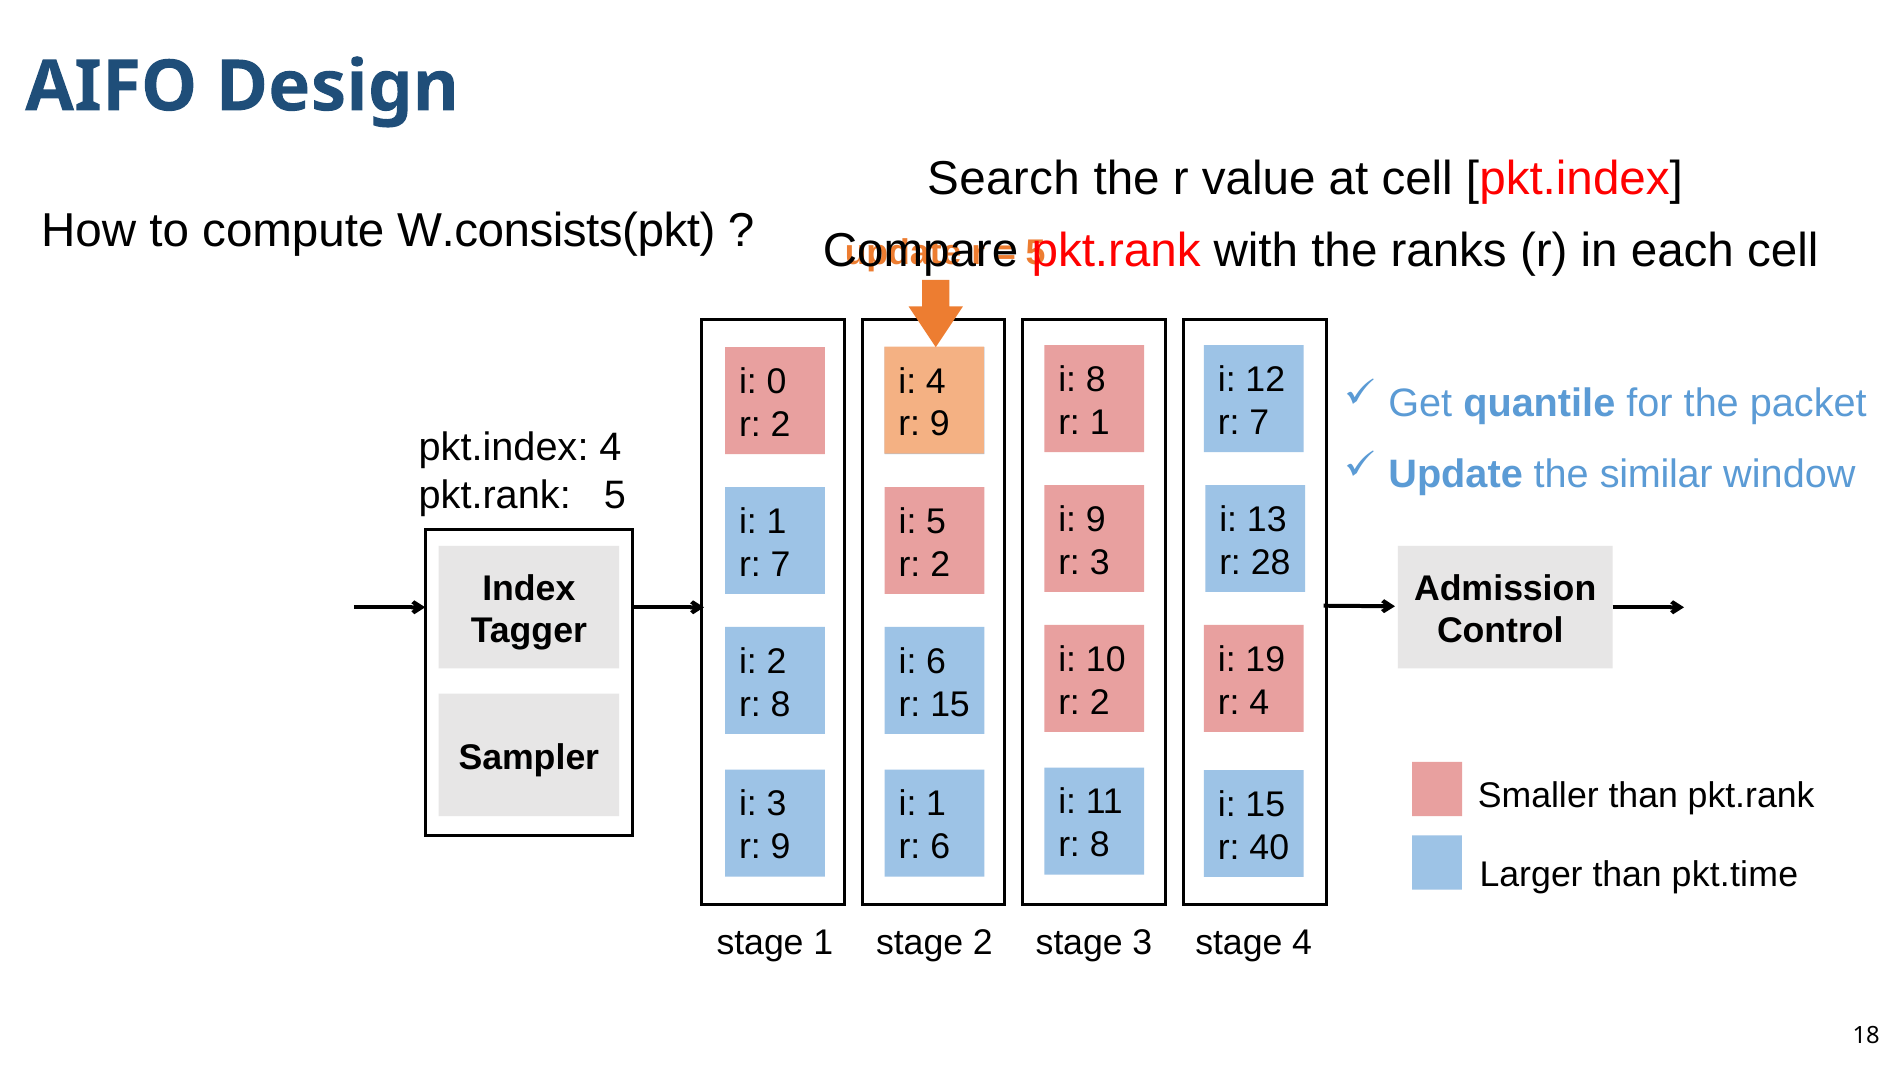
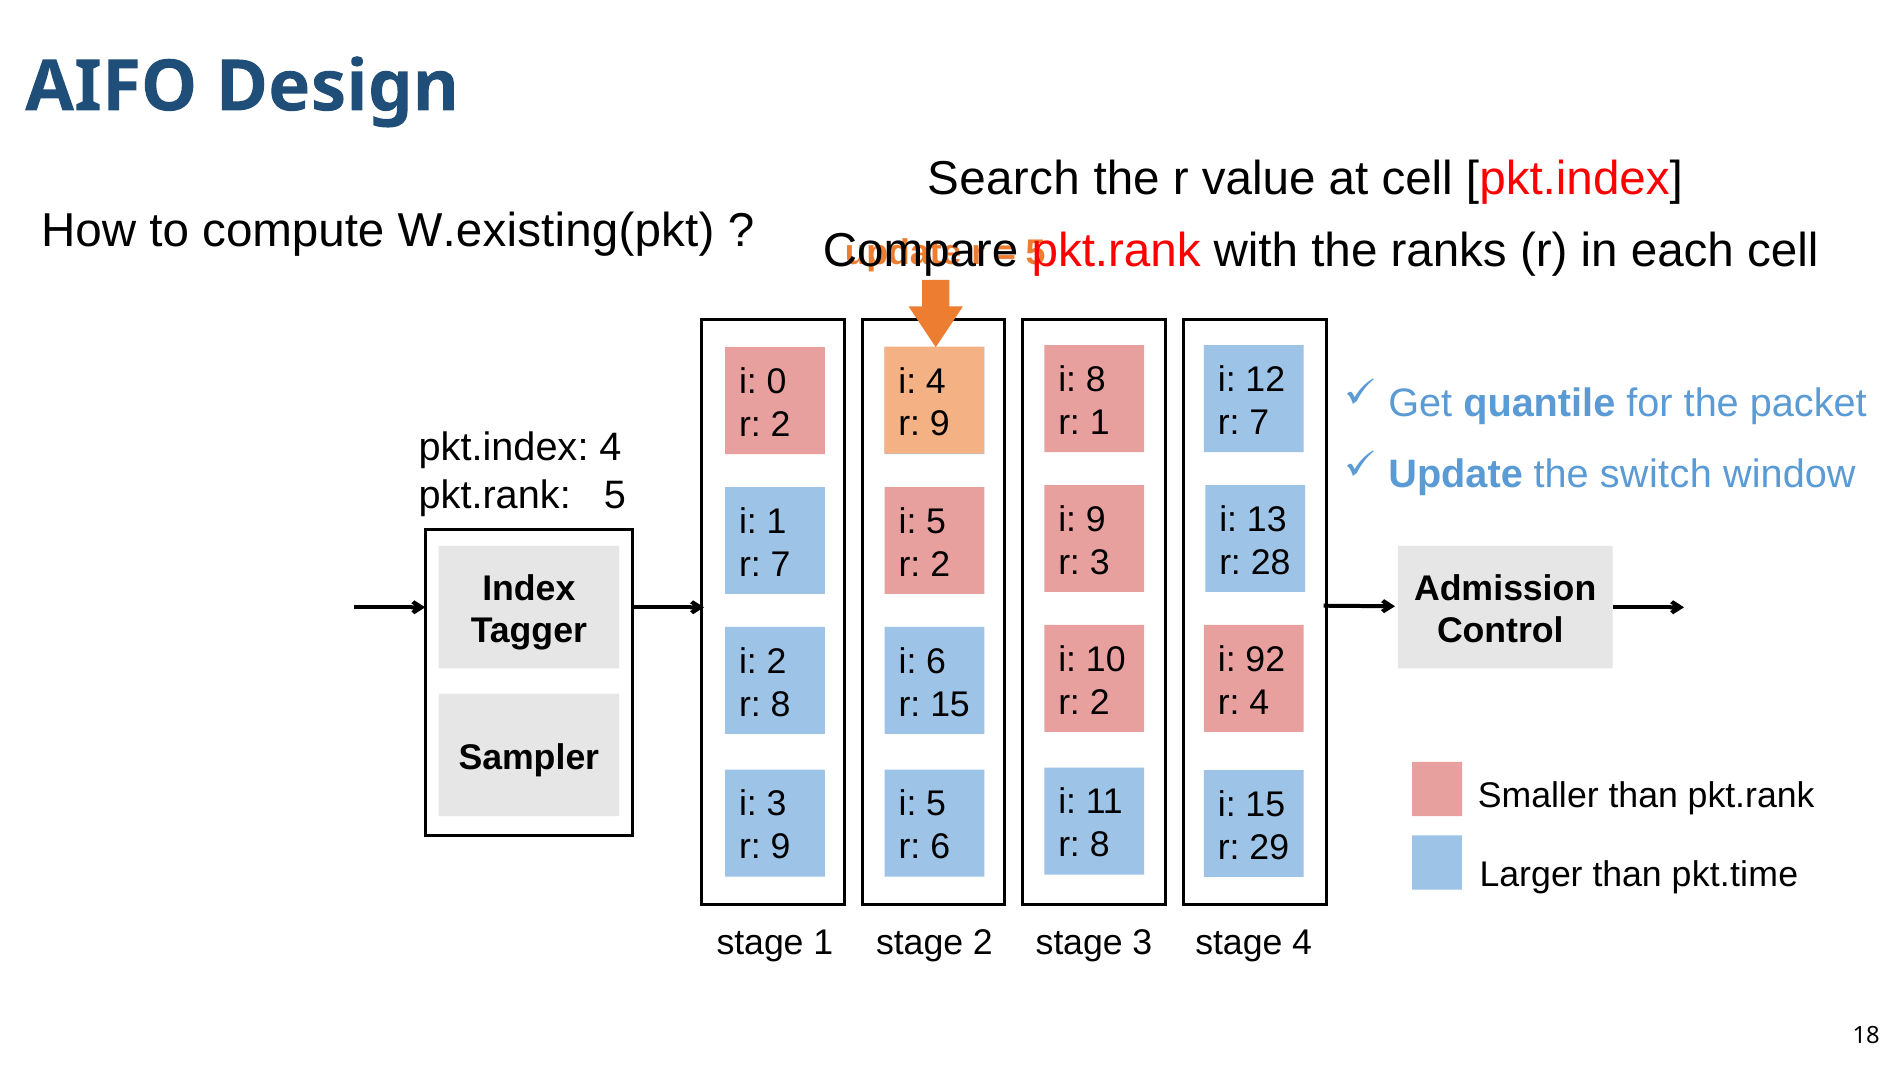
W.consists(pkt: W.consists(pkt -> W.existing(pkt (556, 231)
similar: similar -> switch (1656, 474)
19: 19 -> 92 (1265, 659)
1: 1 -> 5 (936, 804)
40: 40 -> 29 (1269, 847)
